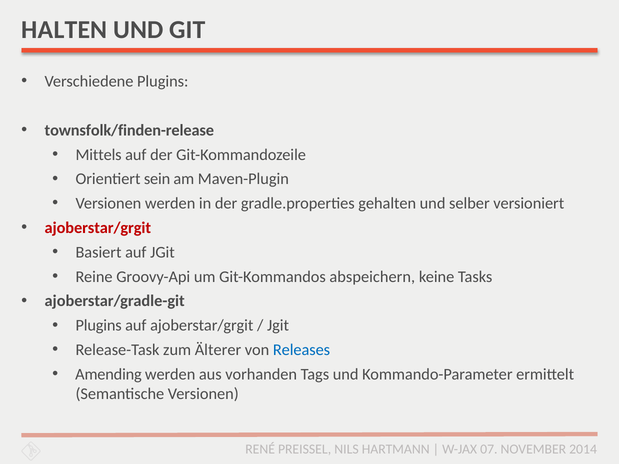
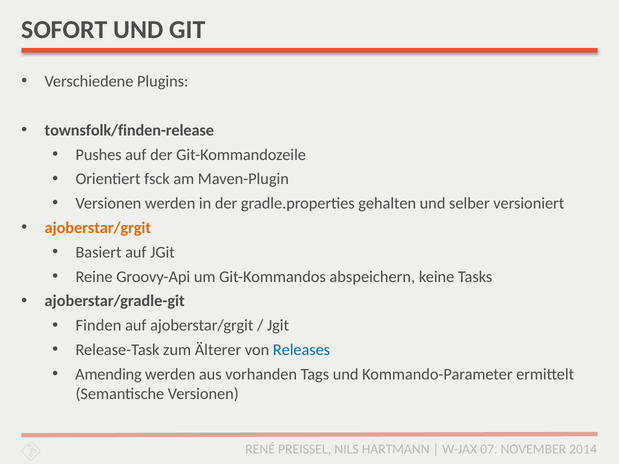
HALTEN: HALTEN -> SOFORT (64, 30)
Mittels: Mittels -> Pushes (99, 155)
sein: sein -> fsck (157, 179)
ajoberstar/grgit colour: red -> orange (98, 228)
Plugins: Plugins -> Finden (98, 326)
